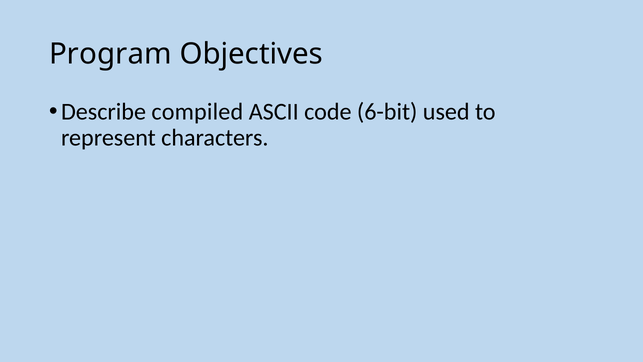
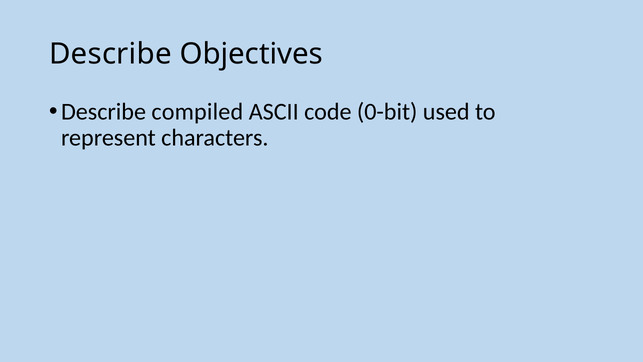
Program: Program -> Describe (110, 54)
6-bit: 6-bit -> 0-bit (387, 112)
